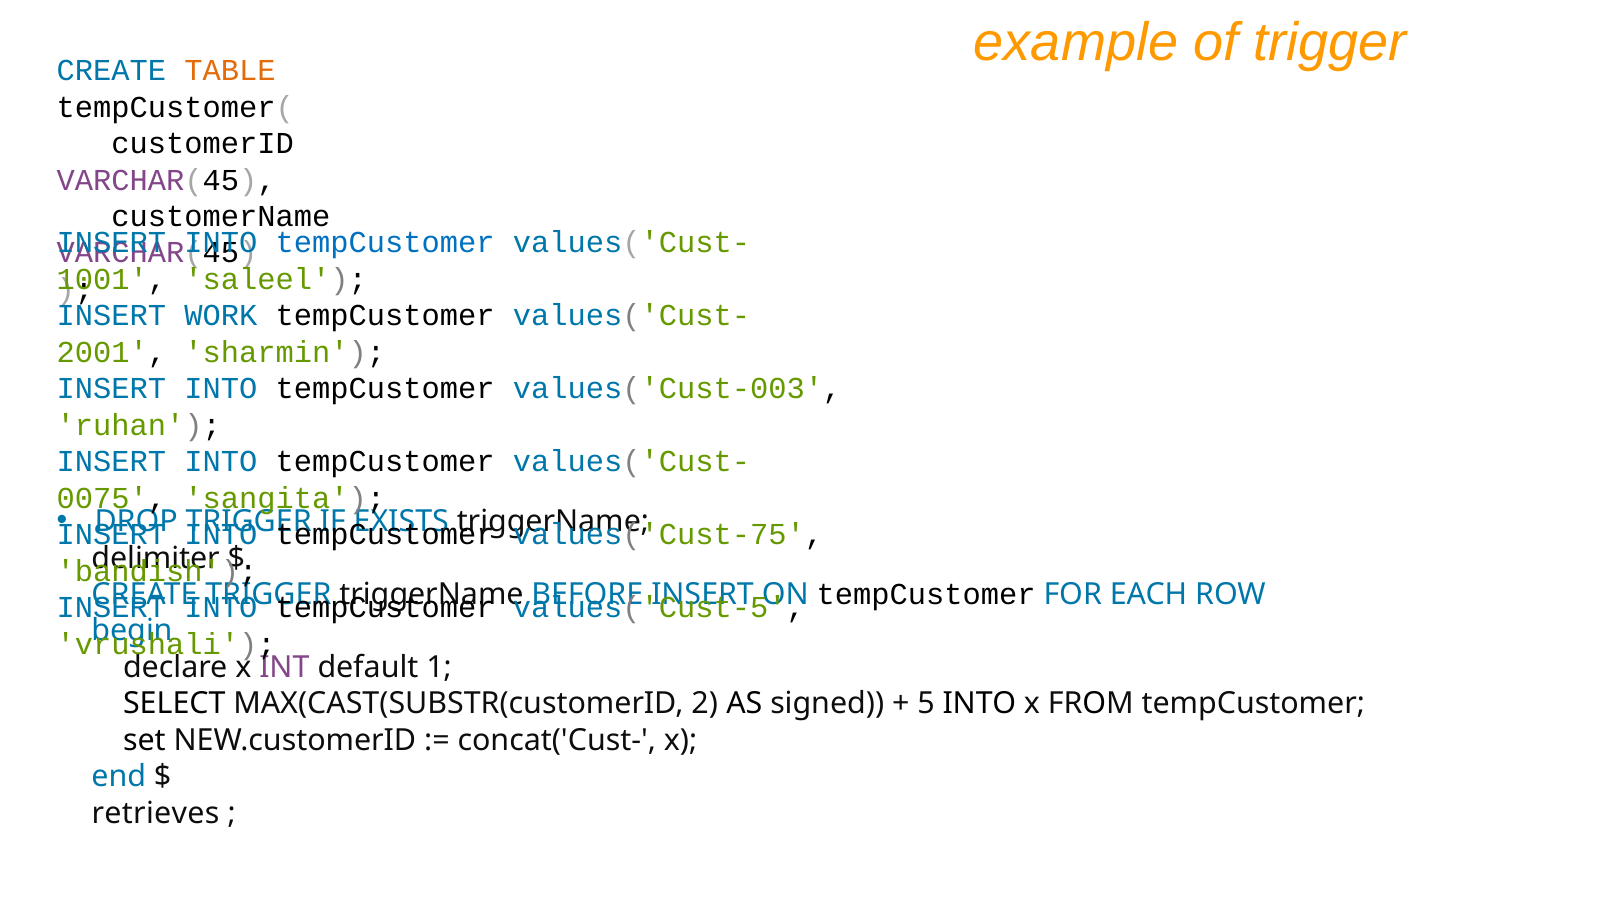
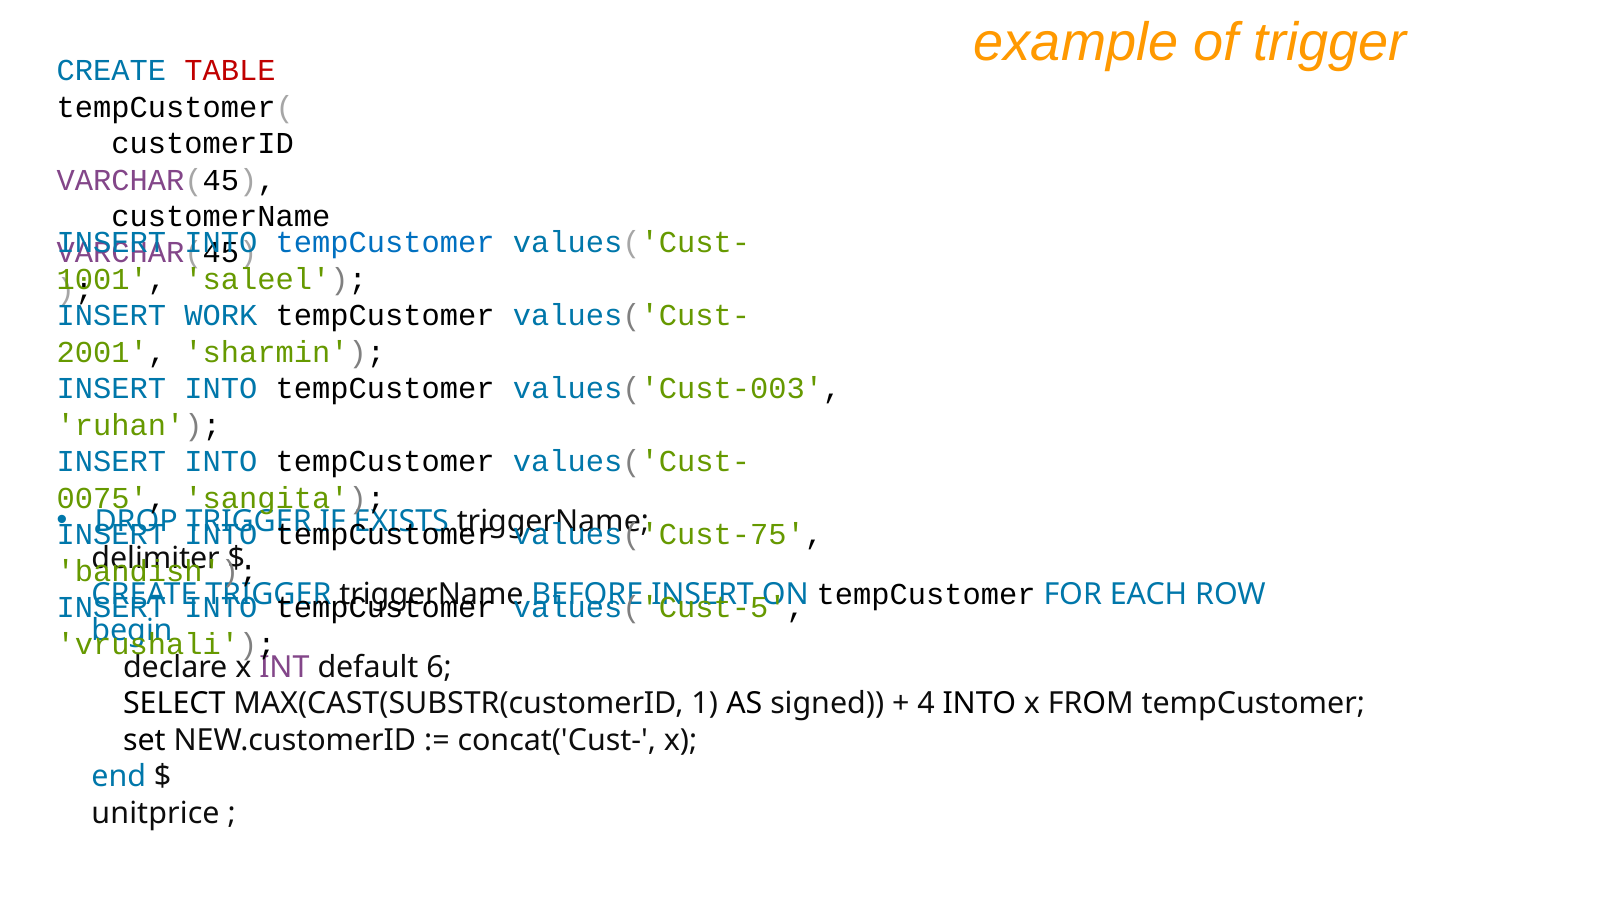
TABLE colour: orange -> red (230, 71)
1: 1 -> 6 (439, 668)
2: 2 -> 1 (705, 704)
5: 5 -> 4 (926, 704)
retrieves: retrieves -> unitprice (156, 814)
